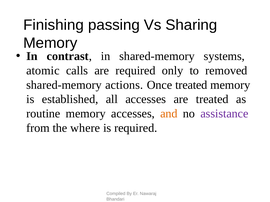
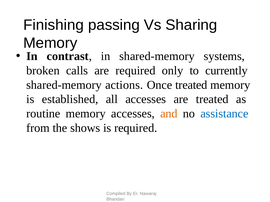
atomic: atomic -> broken (43, 71)
removed: removed -> currently (226, 71)
assistance colour: purple -> blue (224, 114)
where: where -> shows (85, 128)
